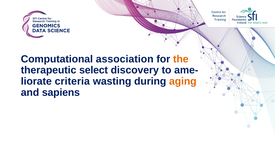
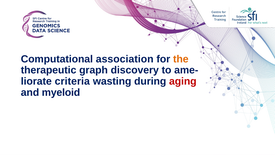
select: select -> graph (94, 70)
aging colour: orange -> red (183, 81)
sapiens: sapiens -> myeloid (61, 92)
